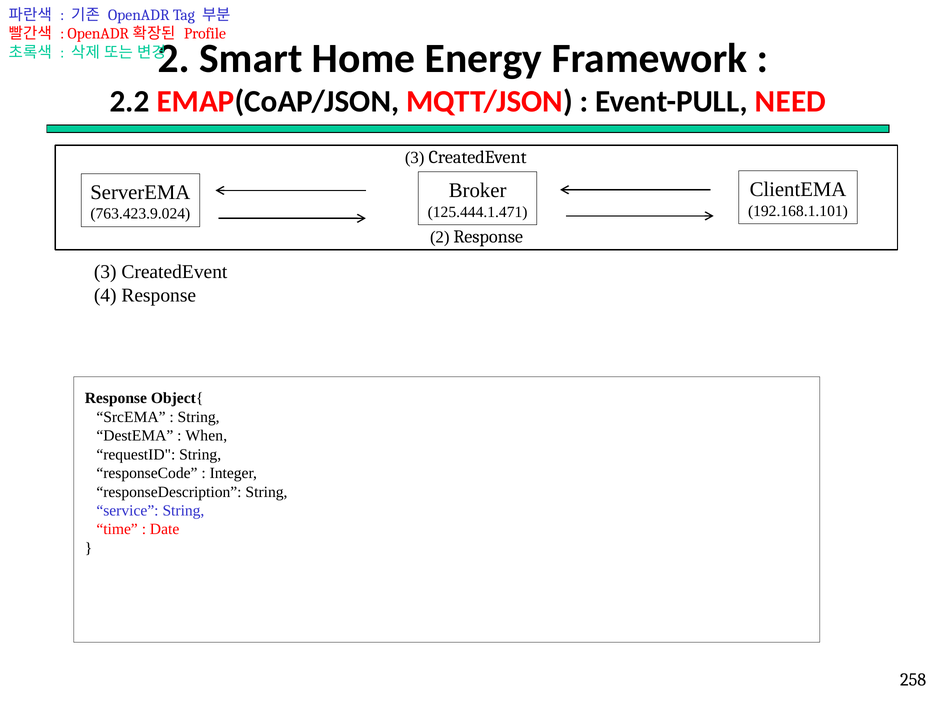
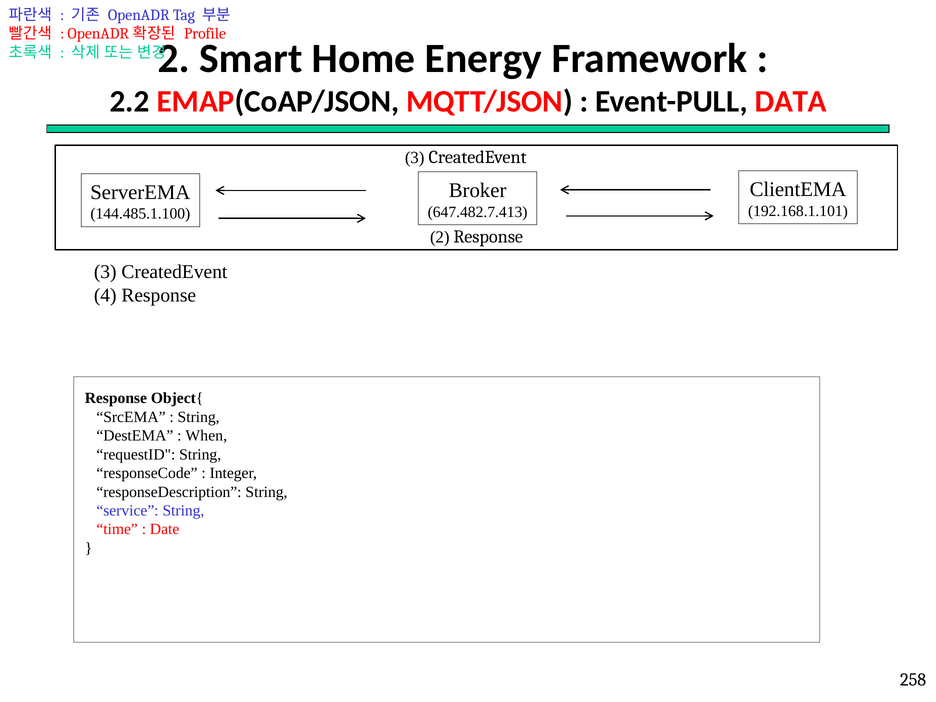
NEED: NEED -> DATA (791, 101)
125.444.1.471: 125.444.1.471 -> 647.482.7.413 (478, 212)
763.423.9.024: 763.423.9.024 -> 144.485.1.100 (140, 214)
